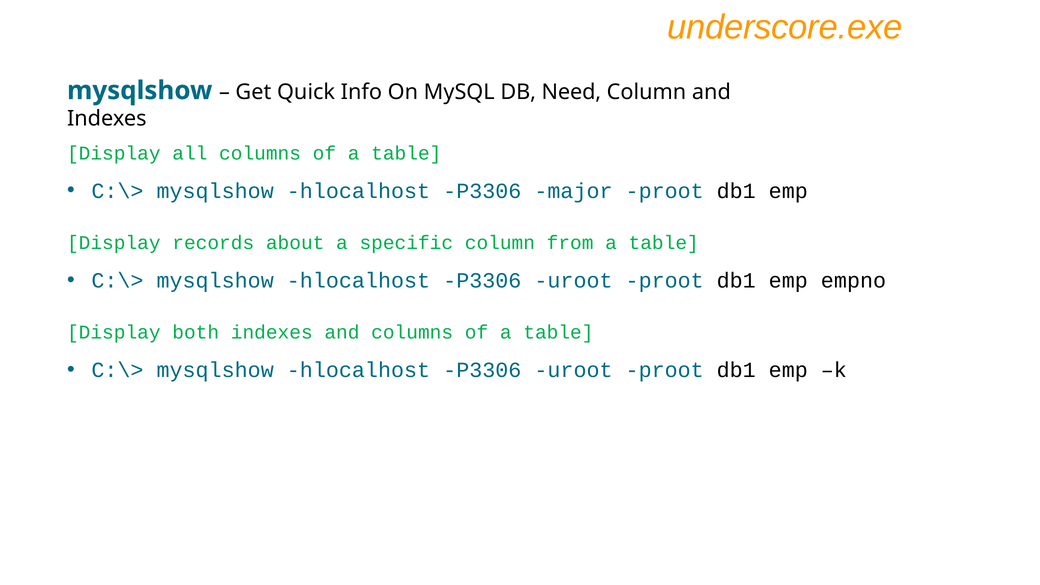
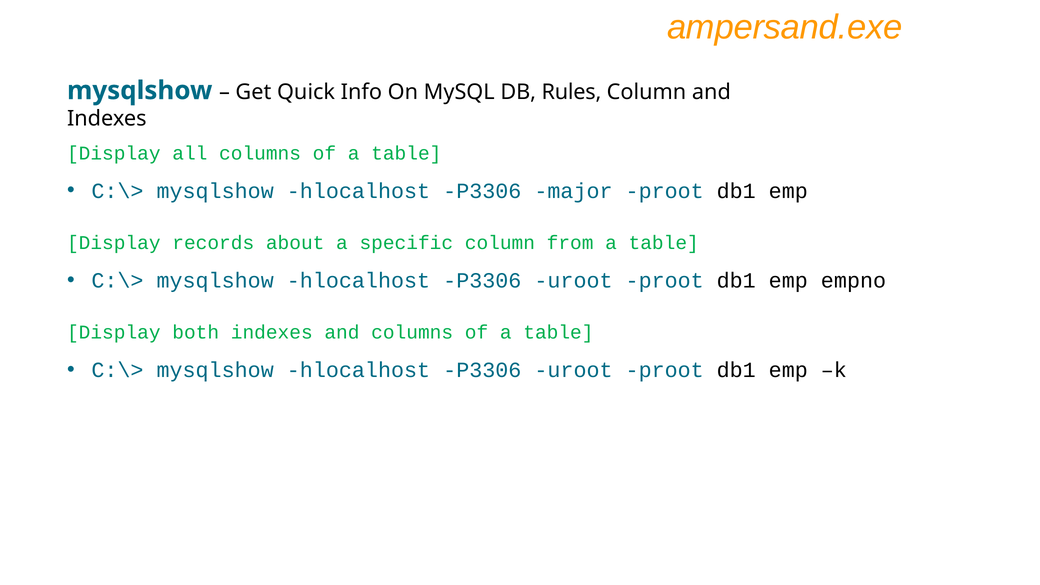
underscore.exe: underscore.exe -> ampersand.exe (785, 27)
Need: Need -> Rules (571, 92)
